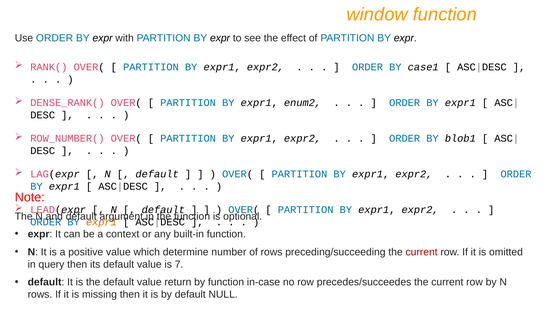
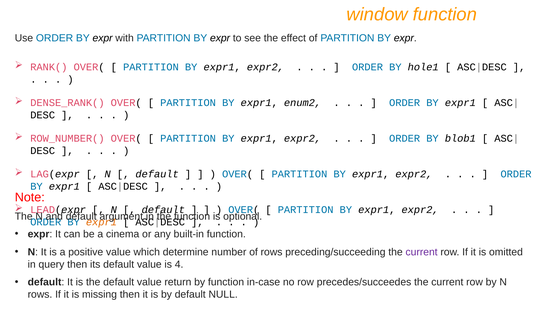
case1: case1 -> hole1 (423, 67)
context: context -> cinema (123, 234)
current colour: red -> purple (422, 252)
7: 7 -> 4 (179, 265)
